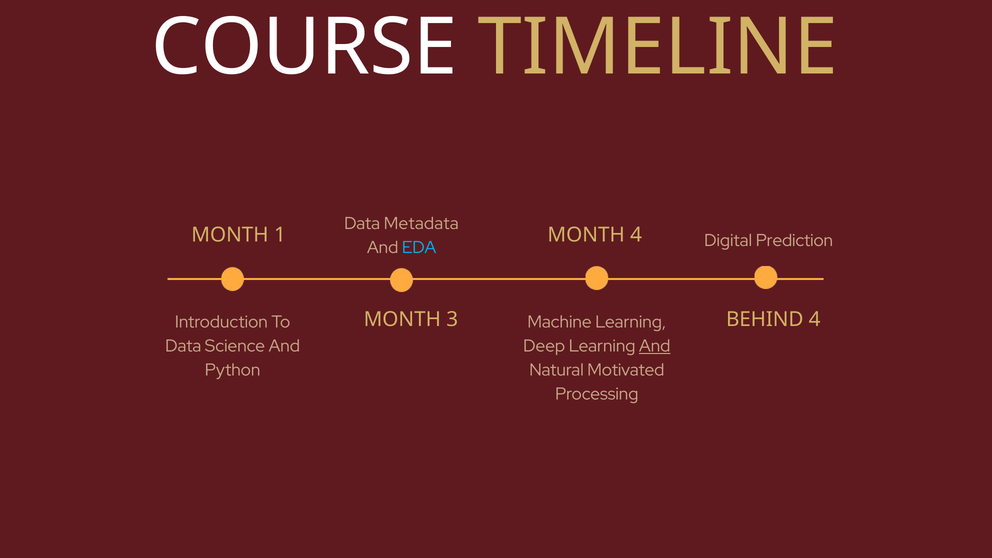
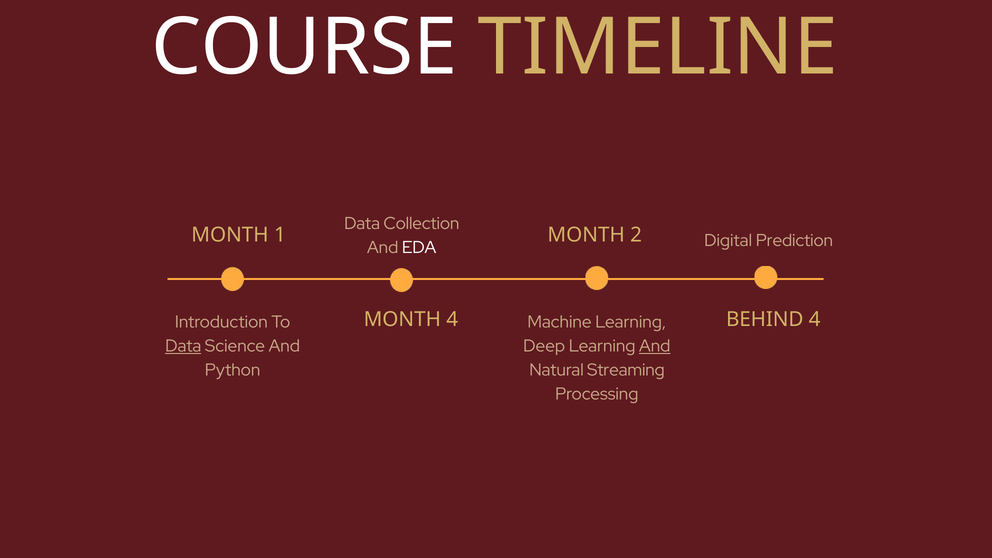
Metadata: Metadata -> Collection (421, 224)
MONTH 4: 4 -> 2 (636, 235)
EDA colour: light blue -> white (419, 248)
MONTH 3: 3 -> 4 (452, 319)
Data underline: none -> present (183, 346)
Motivated: Motivated -> Streaming (626, 370)
